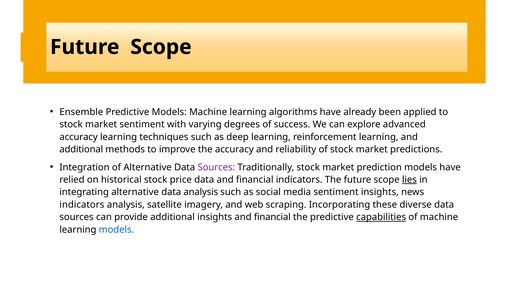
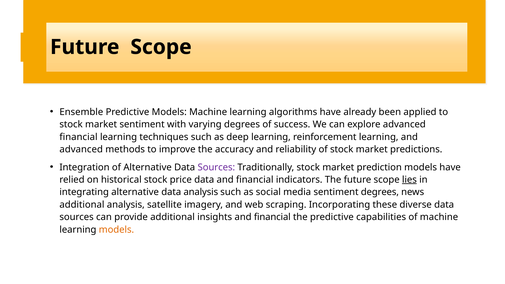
accuracy: accuracy -> financial (78, 137)
additional: additional -> advanced (81, 149)
sentiment insights: insights -> degrees (380, 192)
indicators: indicators -> additional (82, 205)
capabilities underline: present -> none (381, 217)
models colour: blue -> orange (116, 230)
